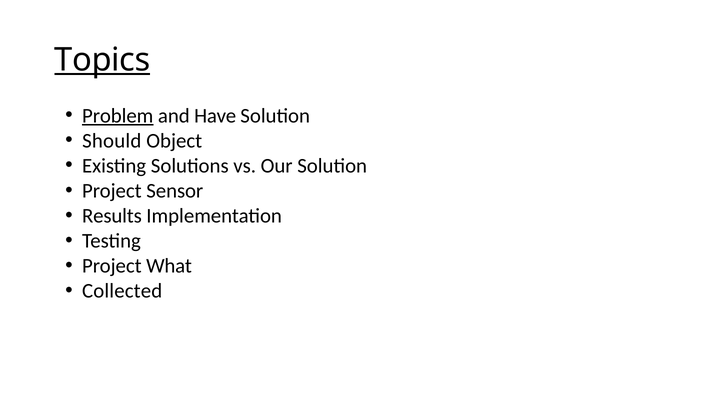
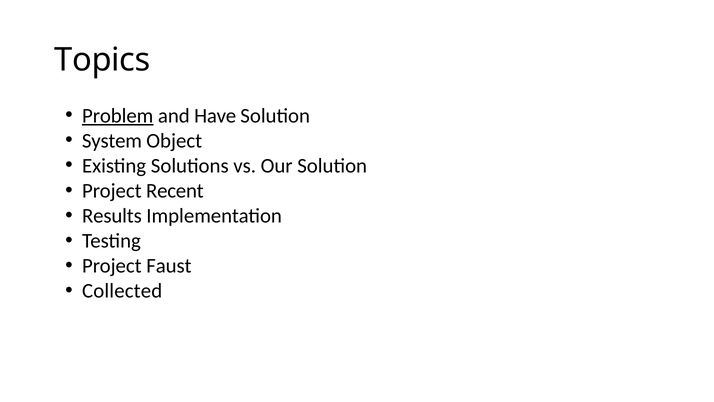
Topics underline: present -> none (102, 60)
Should: Should -> System (112, 141)
Sensor: Sensor -> Recent (175, 191)
What: What -> Faust (169, 266)
